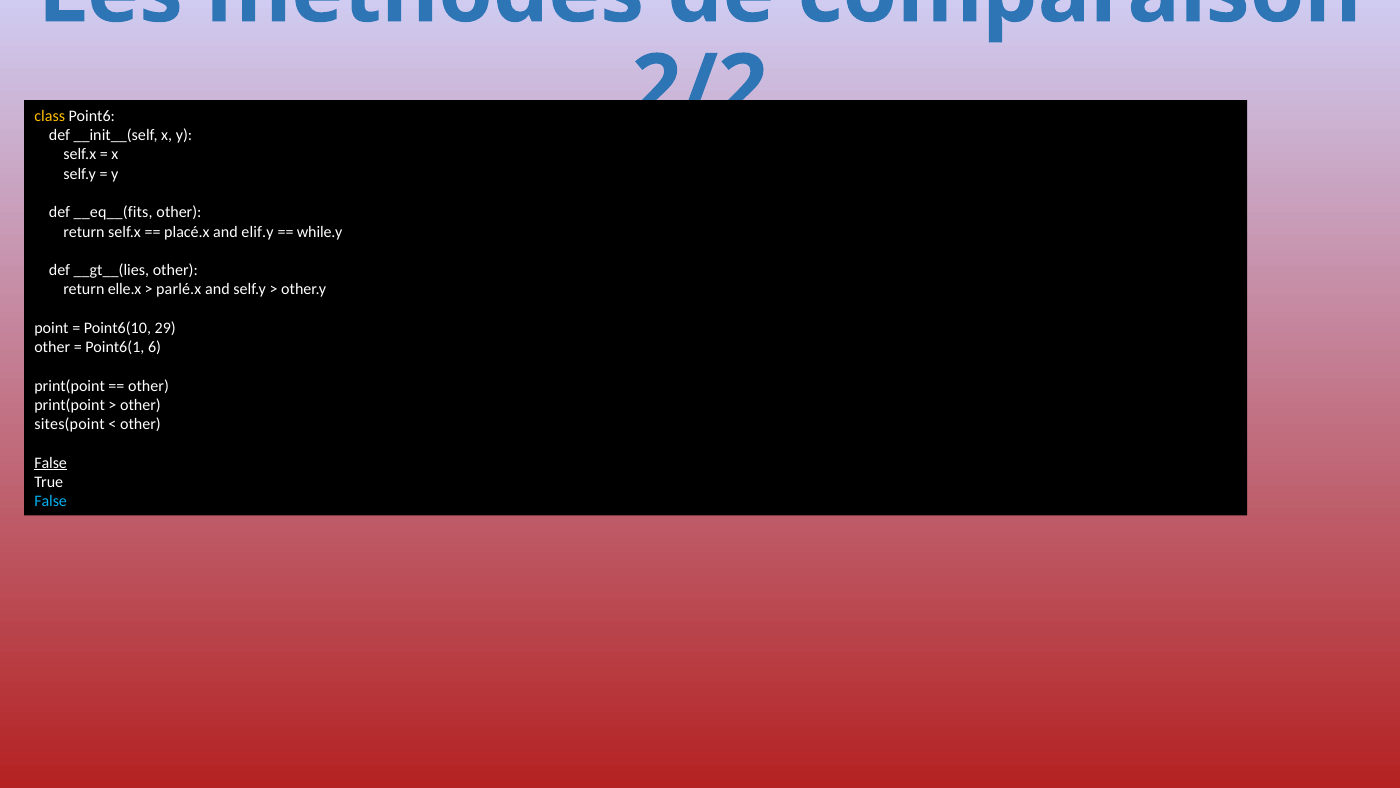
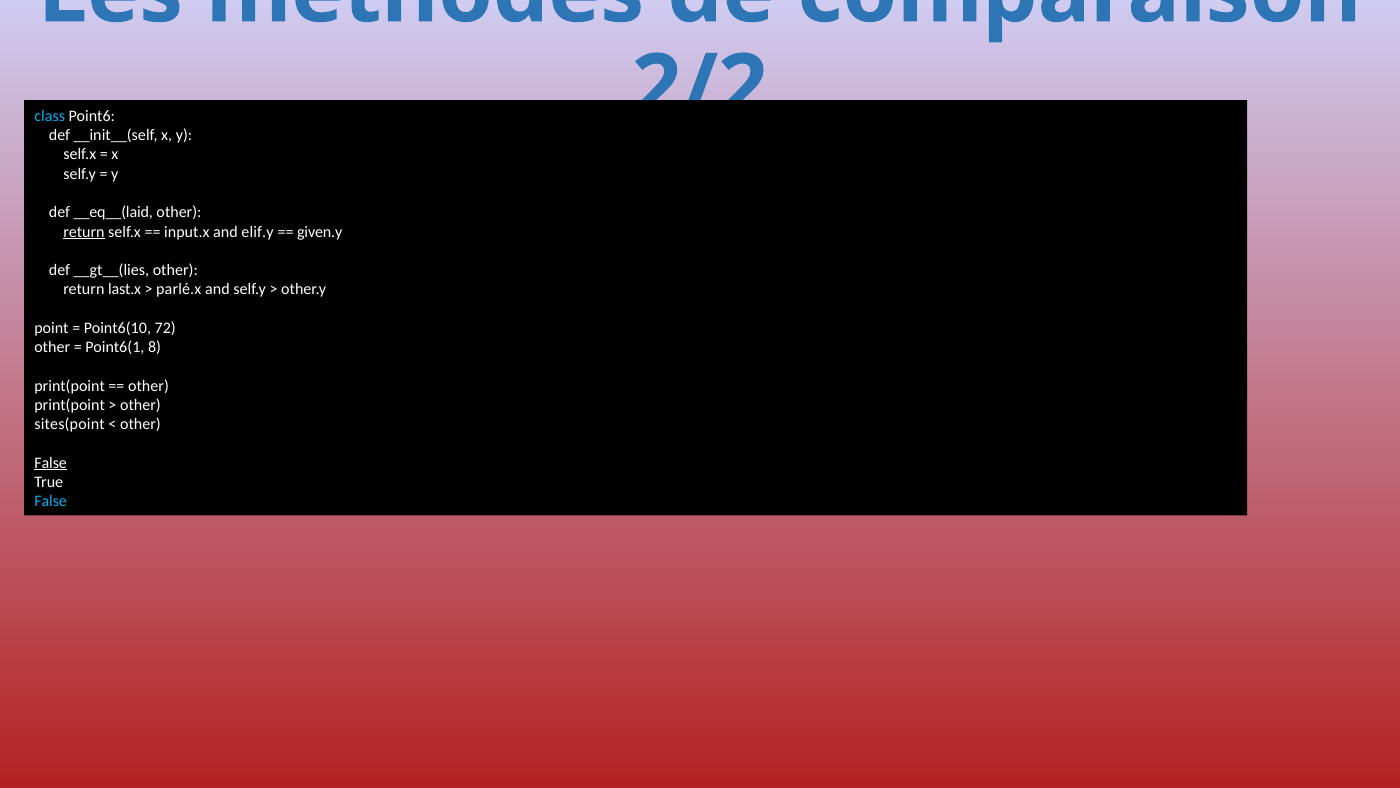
class colour: yellow -> light blue (50, 116)
__eq__(fits: __eq__(fits -> __eq__(laid (113, 212)
return underline: none -> present (84, 232)
placé.x: placé.x -> input.x (187, 232)
while.y: while.y -> given.y (320, 232)
elle.x: elle.x -> last.x (125, 289)
29: 29 -> 72 (165, 328)
6: 6 -> 8 (155, 347)
